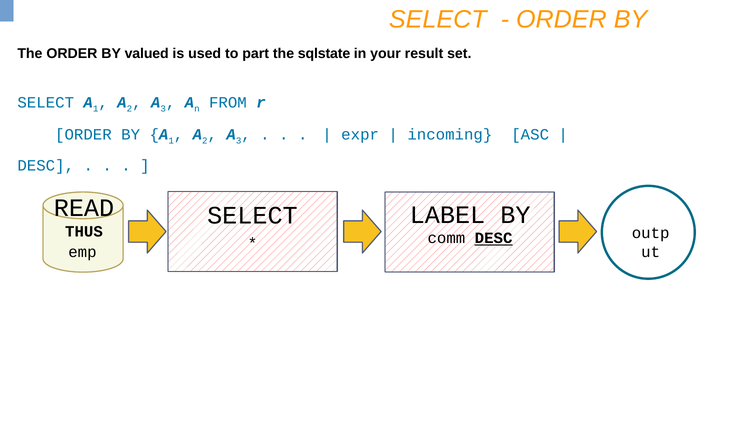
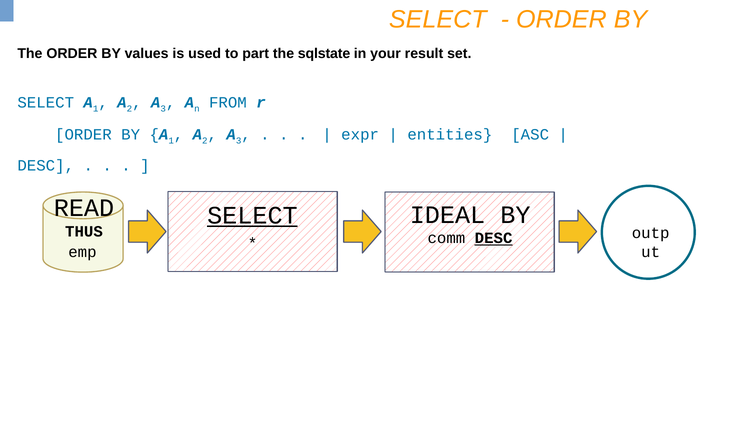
valued: valued -> values (147, 54)
incoming: incoming -> entities (450, 135)
LABEL: LABEL -> IDEAL (447, 215)
SELECT underline: none -> present (252, 216)
